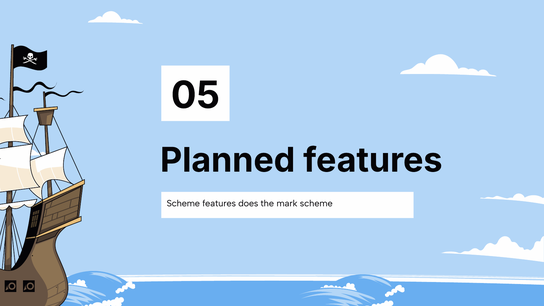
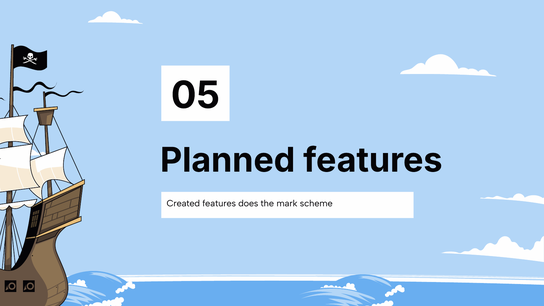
Scheme: Scheme -> Created (183, 203)
